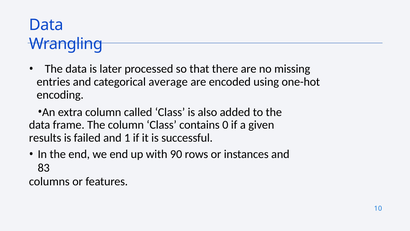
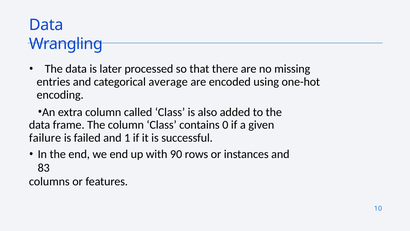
results: results -> failure (45, 138)
